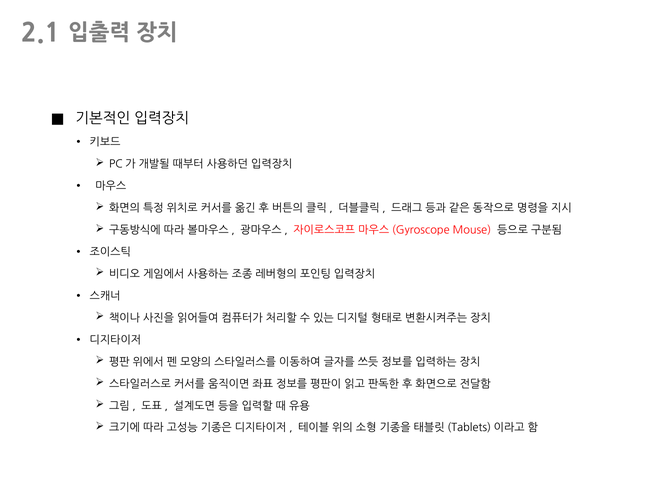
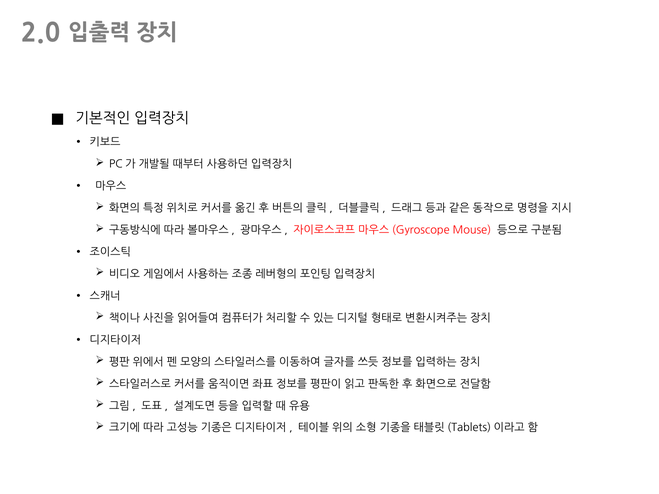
2.1: 2.1 -> 2.0 (41, 33)
